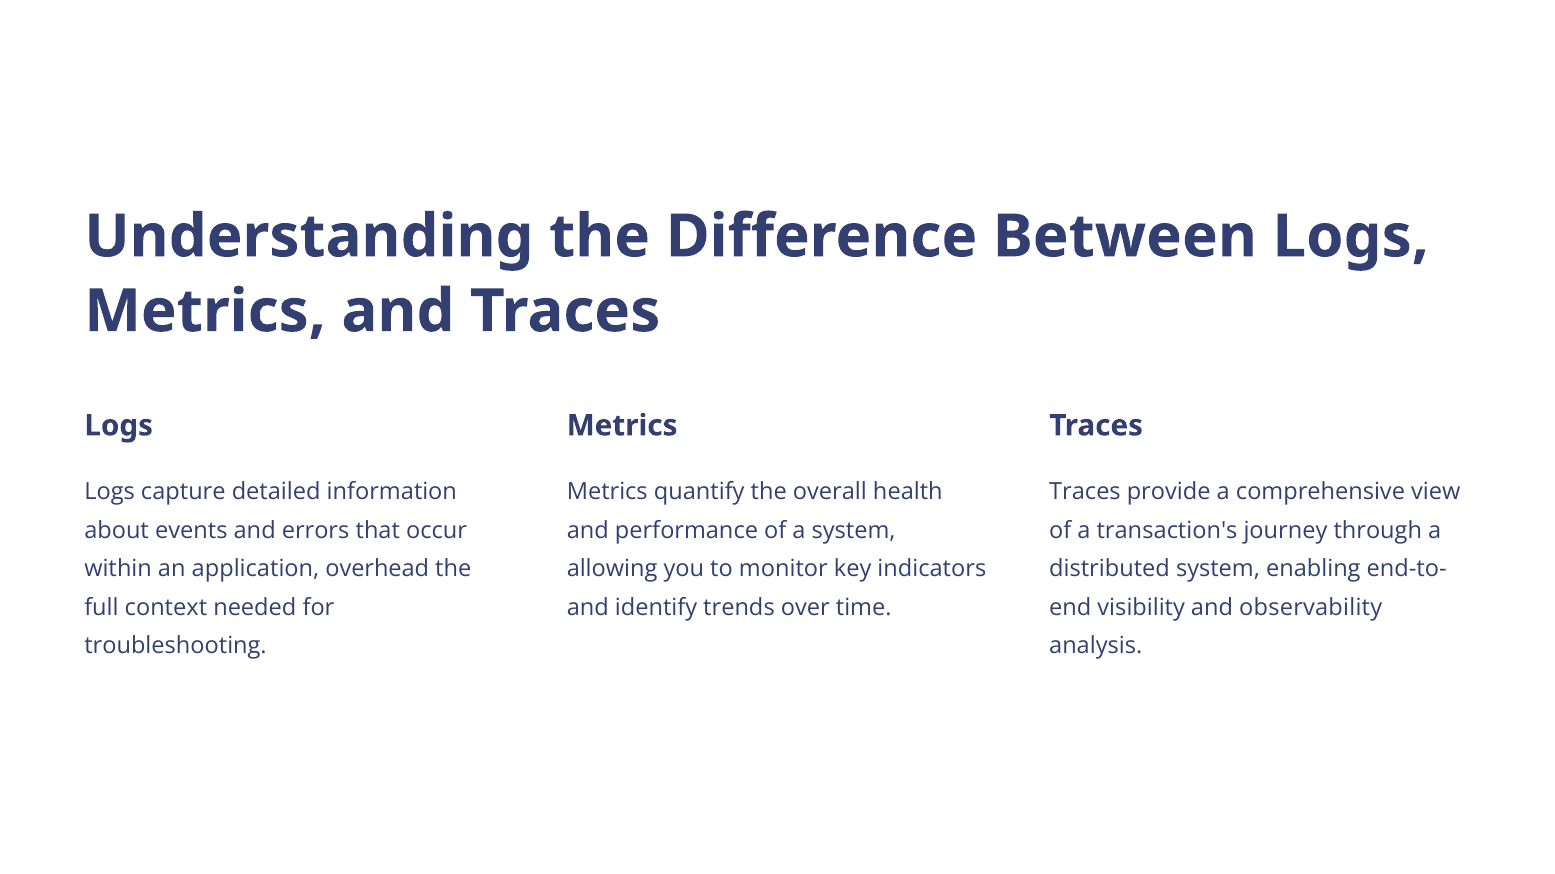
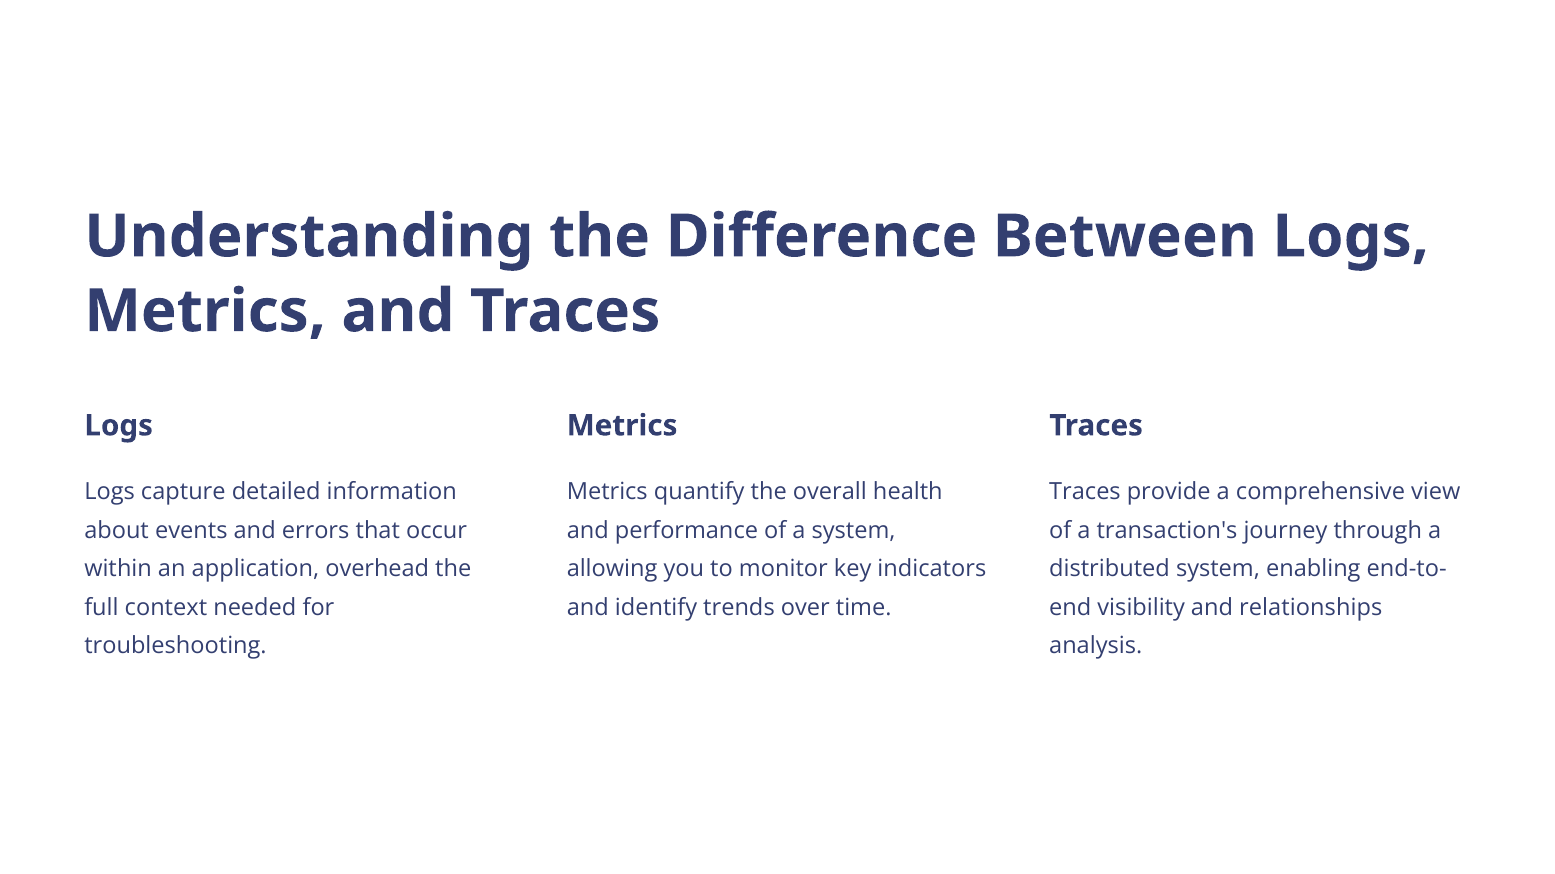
observability: observability -> relationships (1311, 608)
